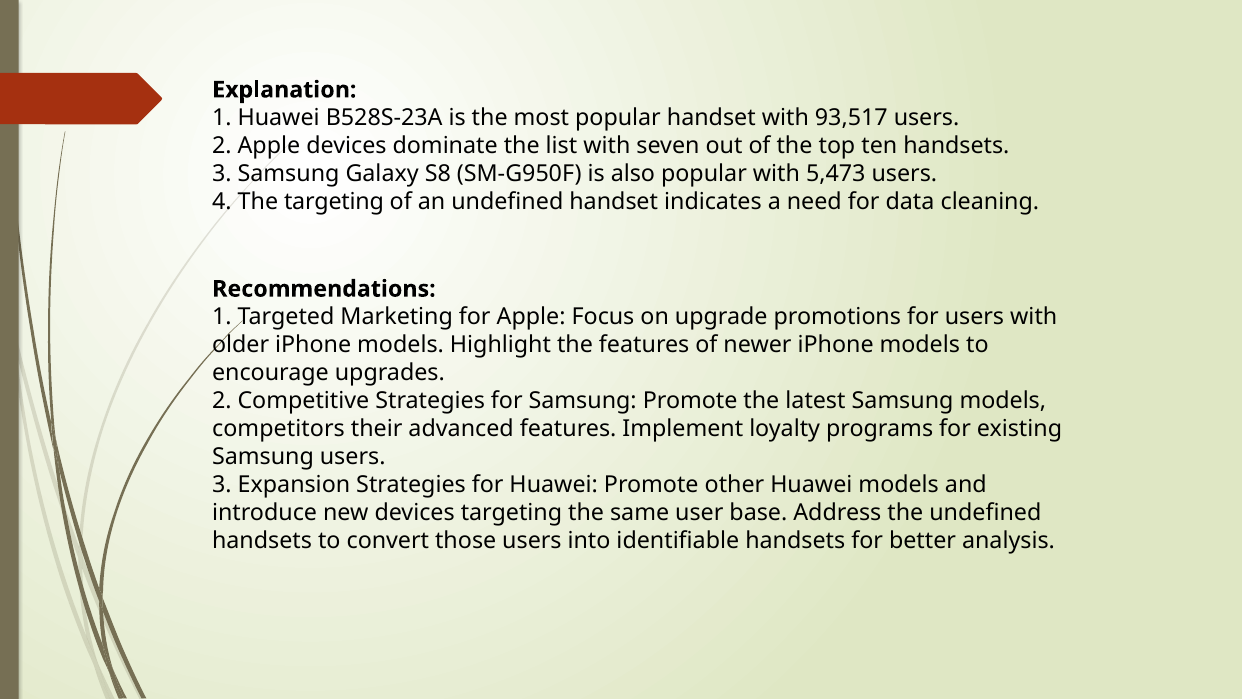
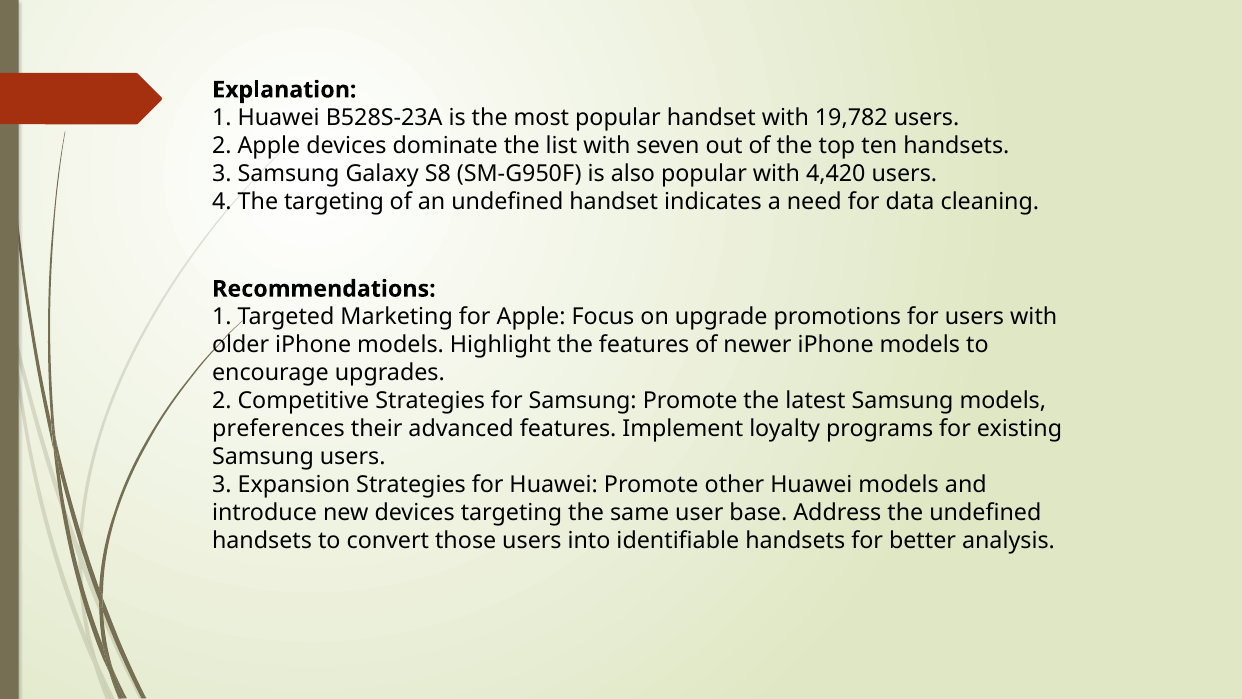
93,517: 93,517 -> 19,782 (851, 118)
5,473: 5,473 -> 4,420 (836, 174)
competitors: competitors -> preferences (278, 429)
